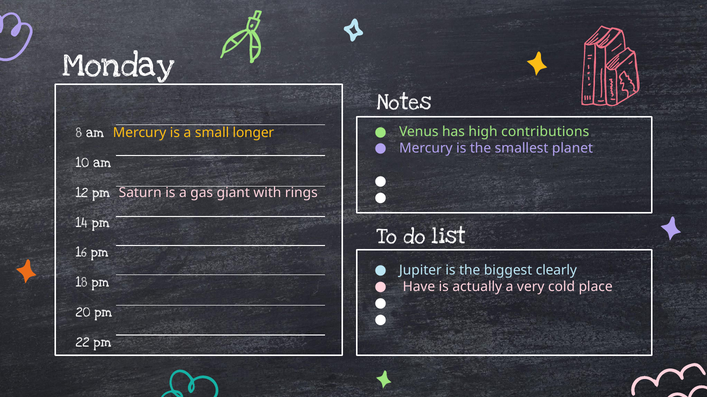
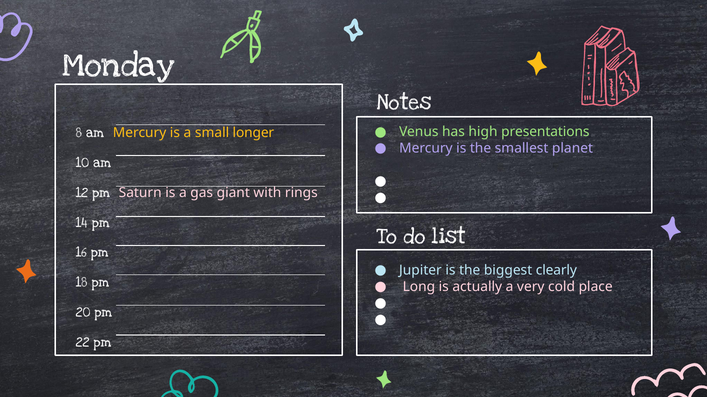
contributions: contributions -> presentations (545, 132)
Have: Have -> Long (419, 287)
